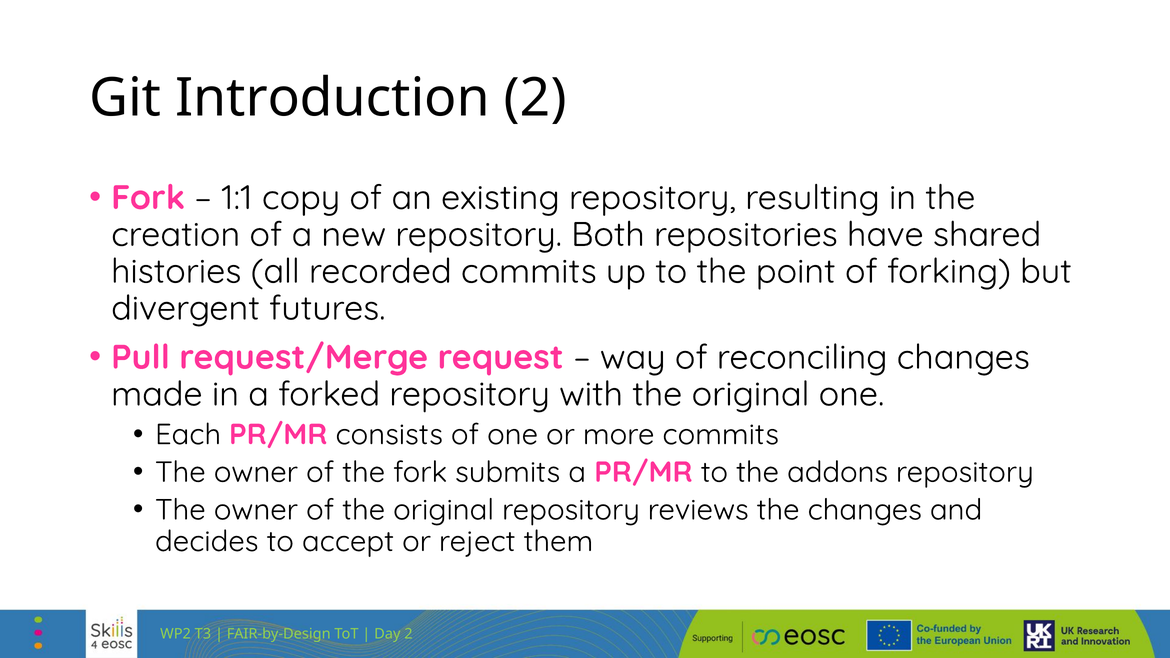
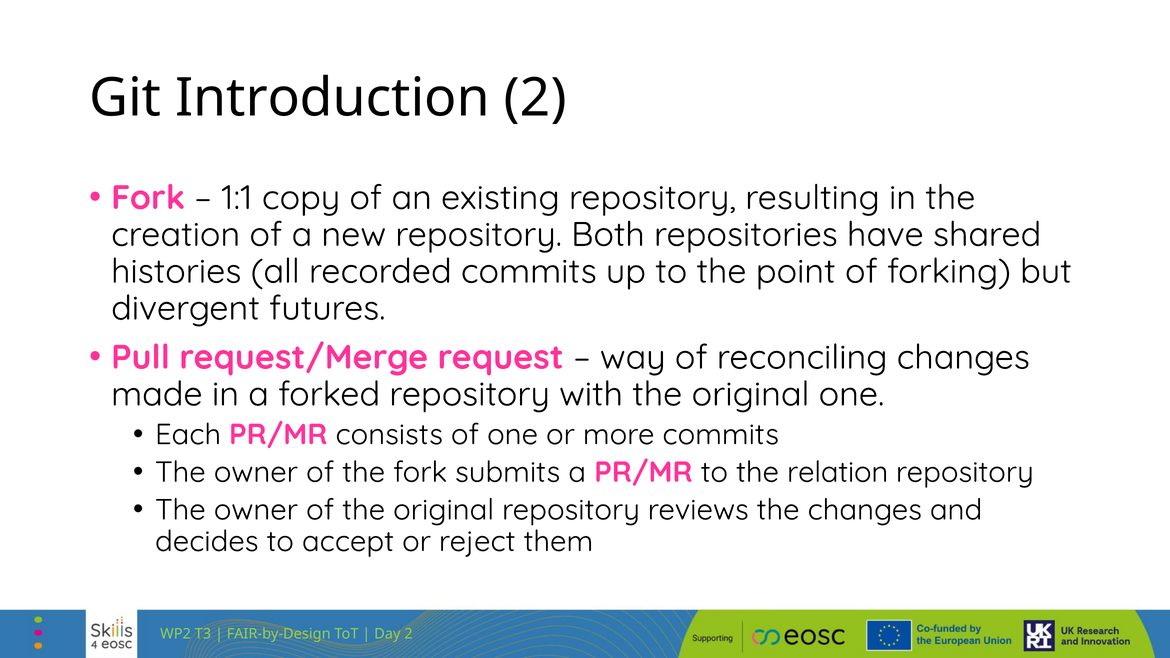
addons: addons -> relation (838, 472)
